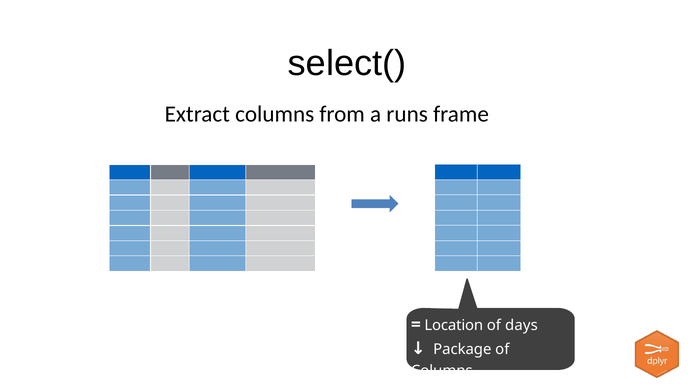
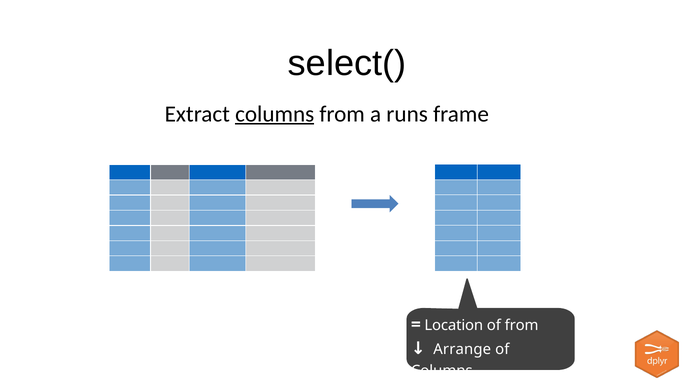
columns underline: none -> present (275, 114)
of days: days -> from (522, 326)
Package: Package -> Arrange (462, 350)
